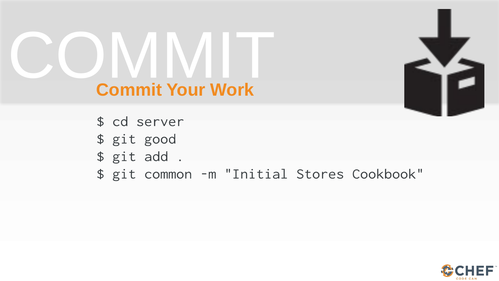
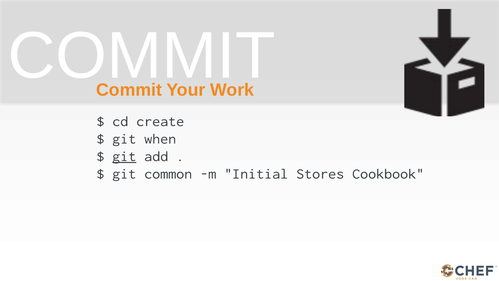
server: server -> create (160, 121)
good: good -> when (160, 139)
git underline: none -> present (124, 156)
